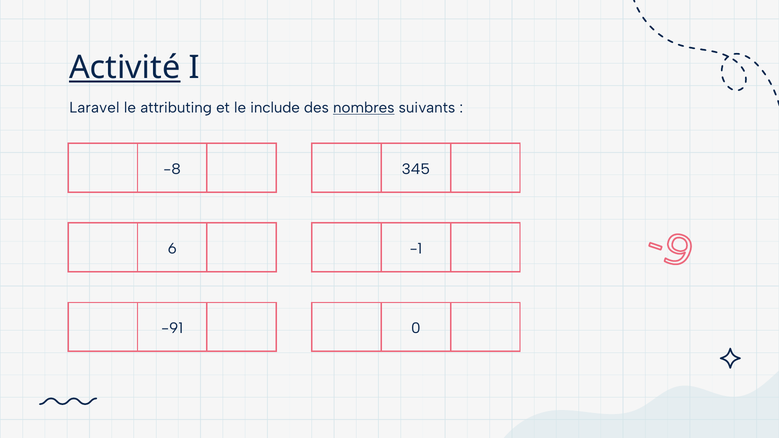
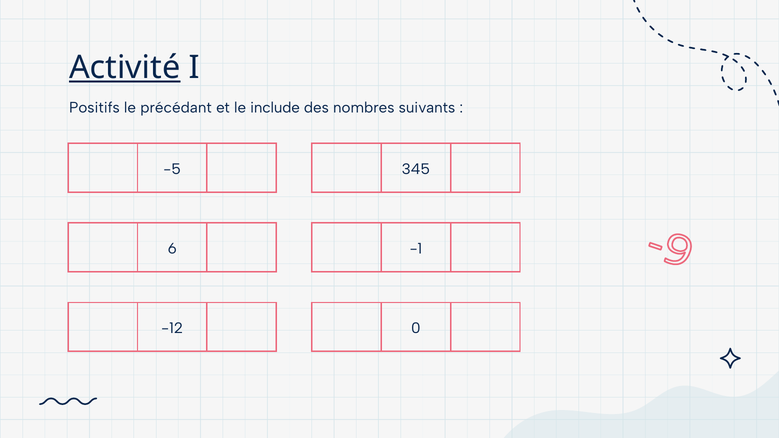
Laravel: Laravel -> Positifs (94, 108)
attributing: attributing -> précédant (176, 108)
nombres underline: present -> none (364, 108)
-8: -8 -> -5 (172, 169)
-91: -91 -> -12 (172, 329)
